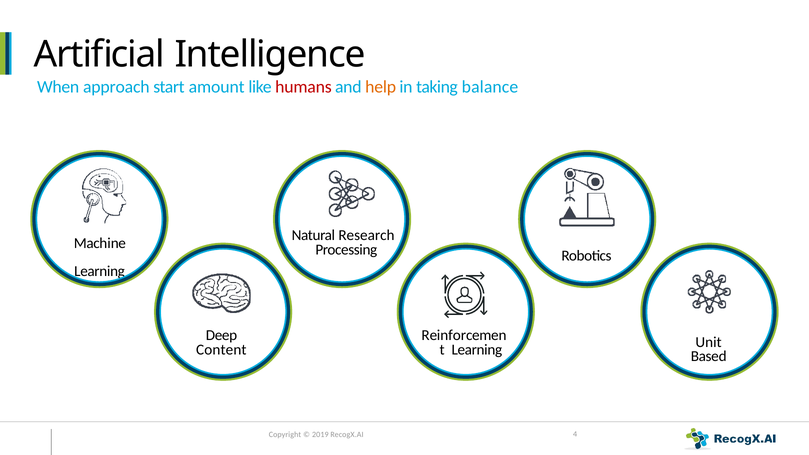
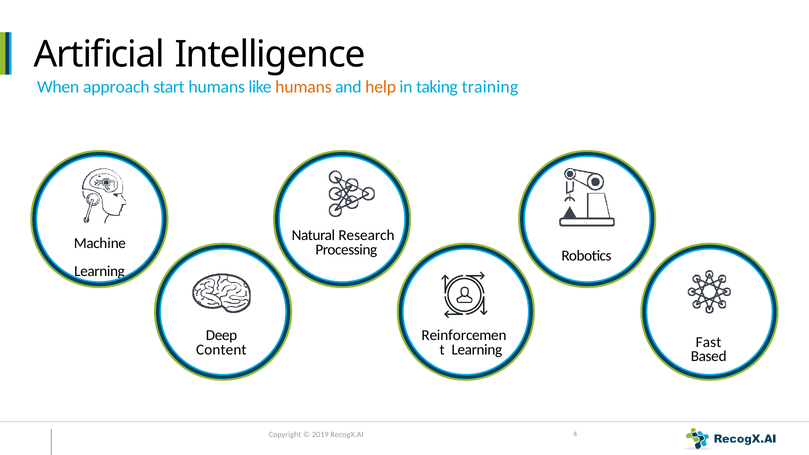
start amount: amount -> humans (217, 87)
humans colour: red -> orange (303, 87)
balance: balance -> training (490, 87)
Unit: Unit -> Fast (708, 342)
